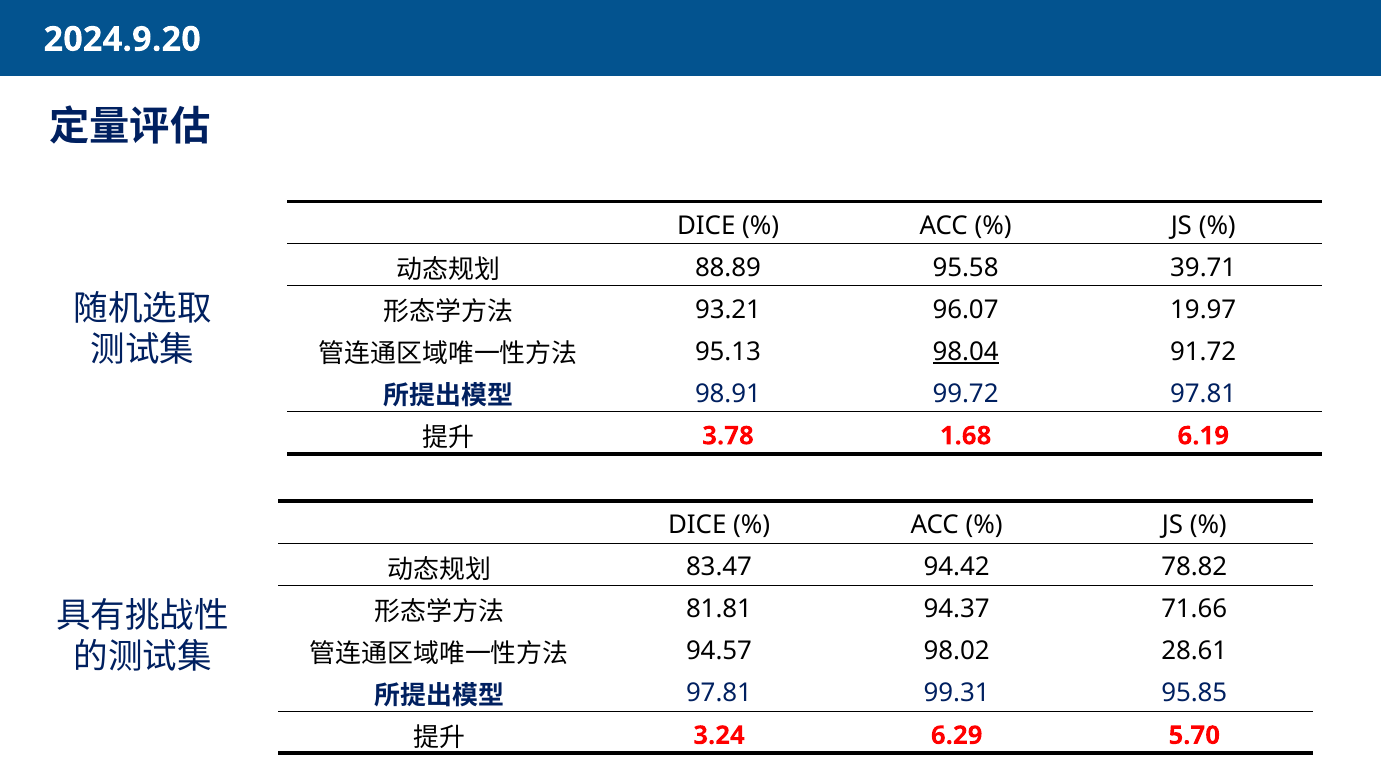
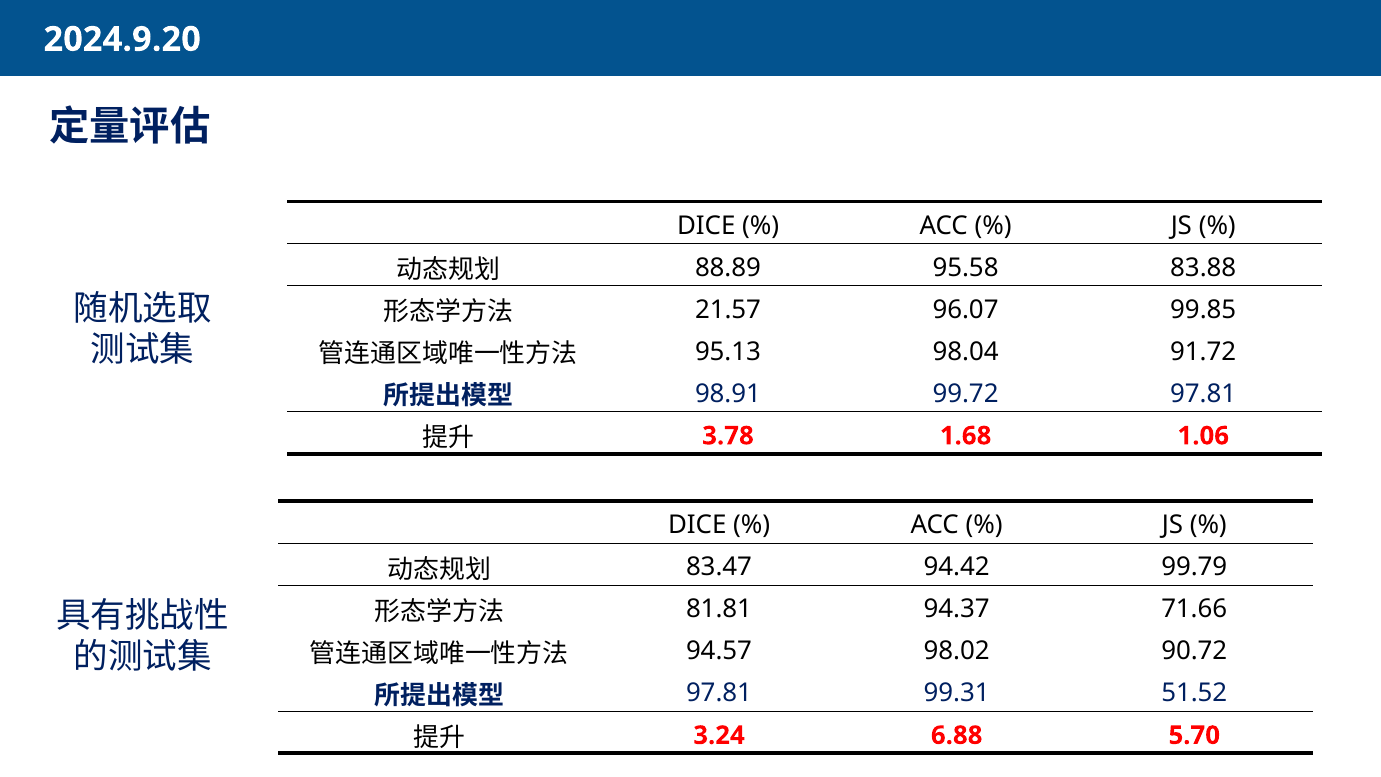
39.71: 39.71 -> 83.88 (1203, 268)
93.21: 93.21 -> 21.57 (728, 310)
19.97: 19.97 -> 99.85 (1203, 310)
98.04 underline: present -> none (966, 352)
6.19: 6.19 -> 1.06 (1203, 436)
78.82: 78.82 -> 99.79 (1194, 567)
28.61: 28.61 -> 90.72 (1194, 651)
95.85: 95.85 -> 51.52 (1194, 693)
6.29: 6.29 -> 6.88 (957, 735)
